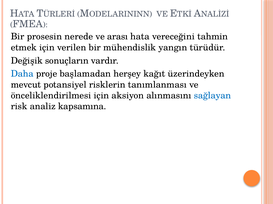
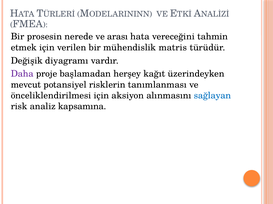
yangın: yangın -> matris (173, 48)
sonuçların: sonuçların -> diyagramı (67, 61)
Daha colour: blue -> purple (22, 74)
